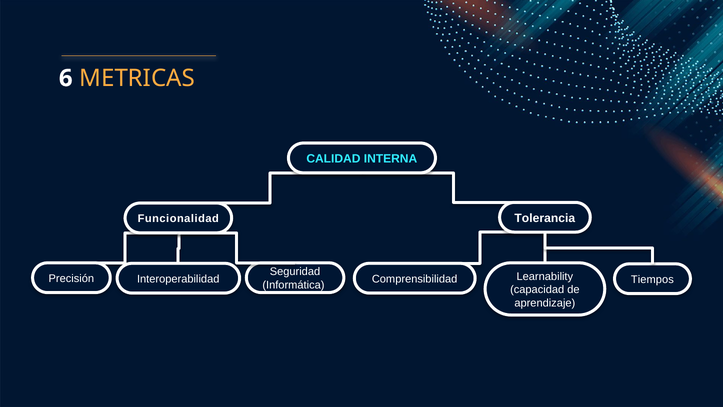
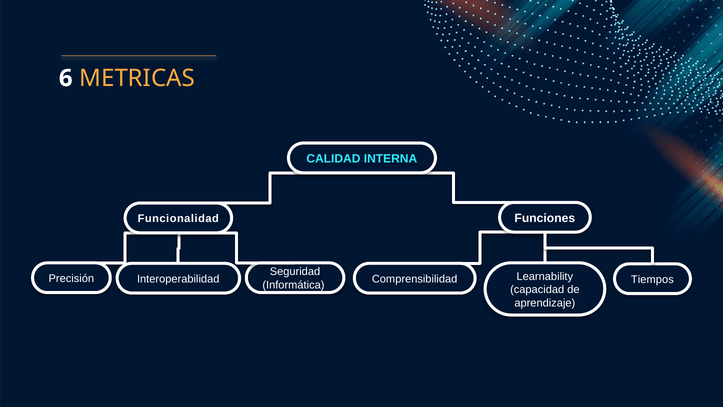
Tolerancia: Tolerancia -> Funciones (545, 218)
